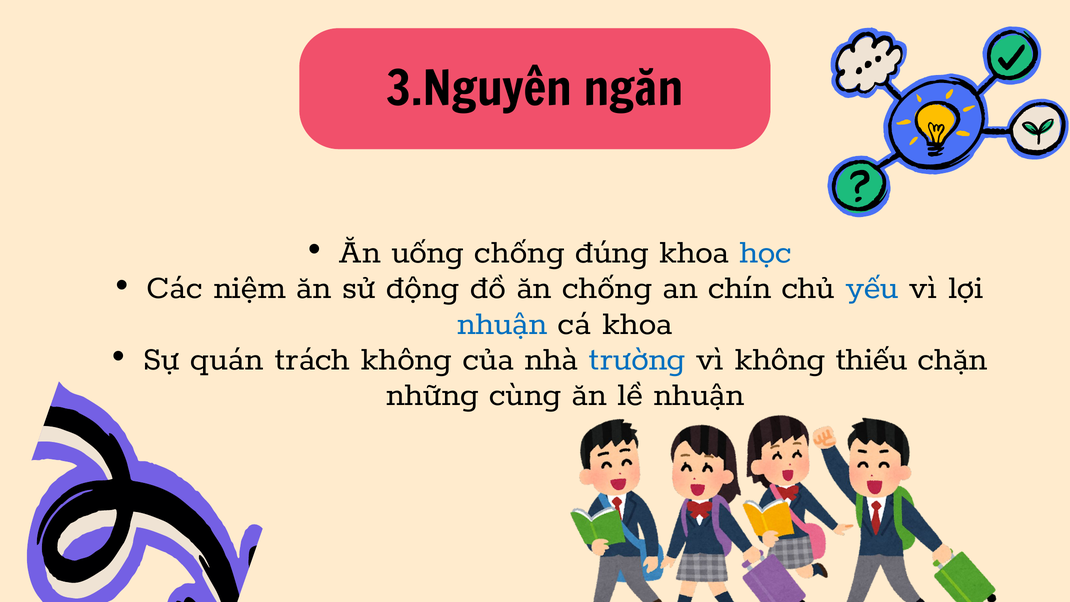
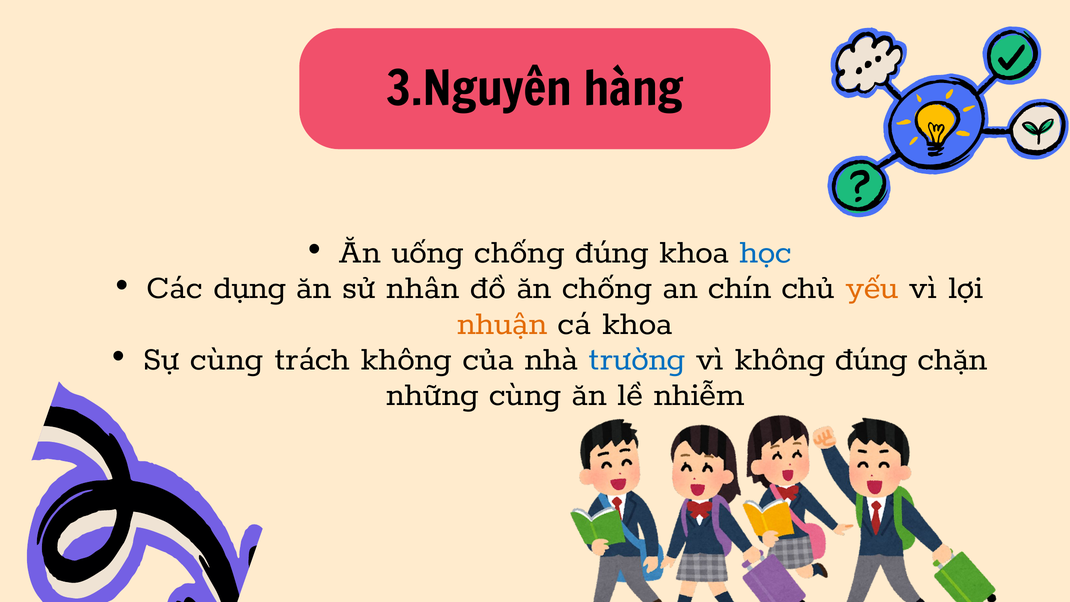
ngăn: ngăn -> hàng (633, 89)
niệm: niệm -> dụng (250, 287)
động: động -> nhân (423, 287)
yếu colour: blue -> orange (872, 287)
nhuận colour: blue -> orange (502, 322)
Sự quán: quán -> cùng (227, 358)
không thiếu: thiếu -> đúng (872, 358)
lề nhuận: nhuận -> nhiễm (699, 394)
